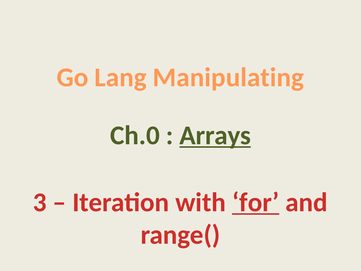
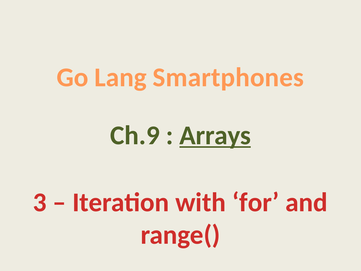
Manipulating: Manipulating -> Smartphones (228, 77)
Ch.0: Ch.0 -> Ch.9 (135, 135)
for underline: present -> none (256, 202)
